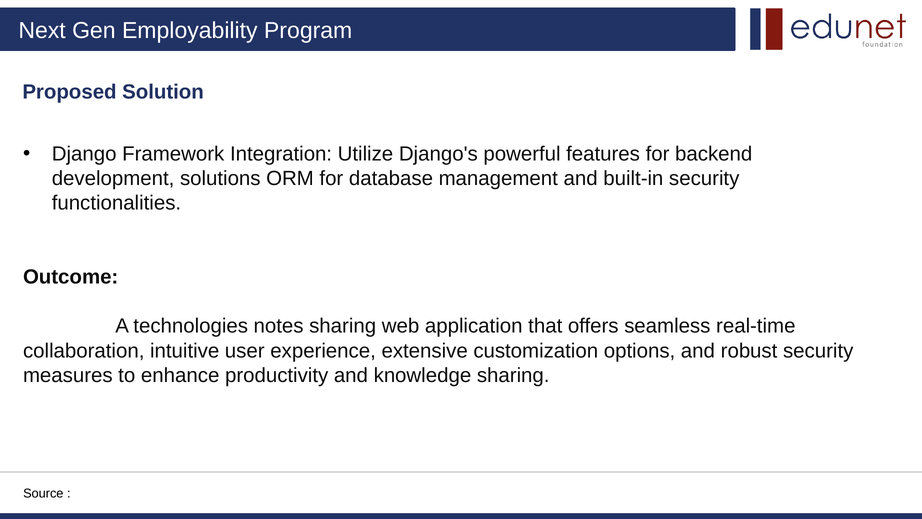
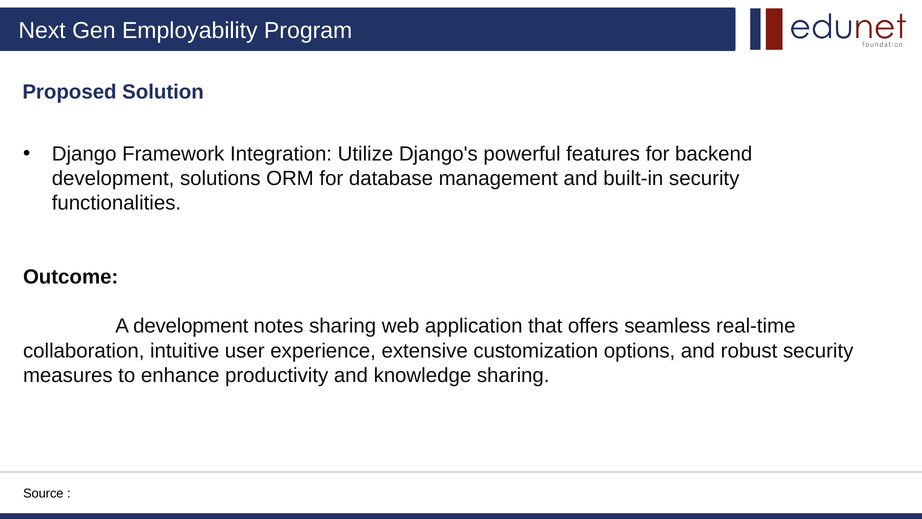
A technologies: technologies -> development (191, 326)
